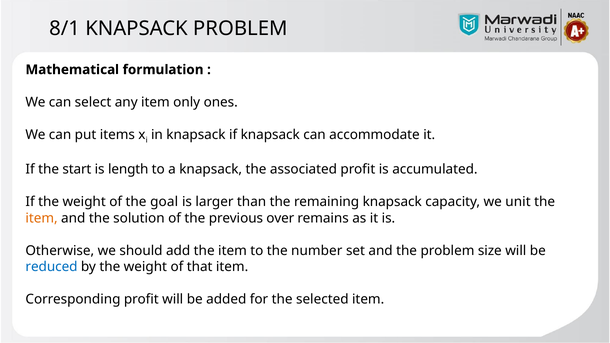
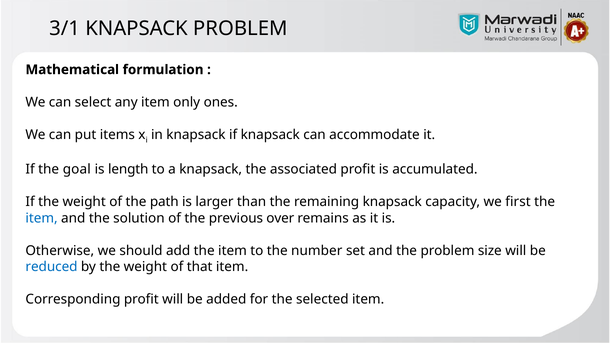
8/1: 8/1 -> 3/1 (65, 29)
start: start -> goal (77, 169)
goal: goal -> path (164, 202)
unit: unit -> first (518, 202)
item colour: orange -> blue (42, 218)
